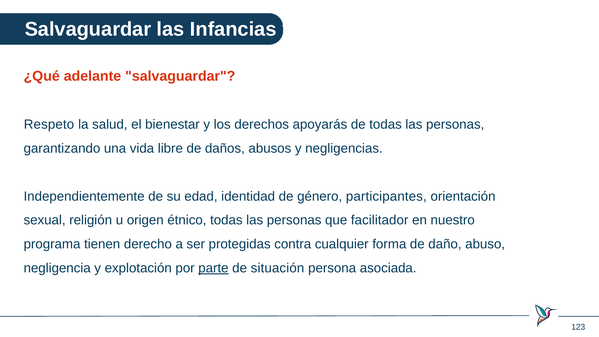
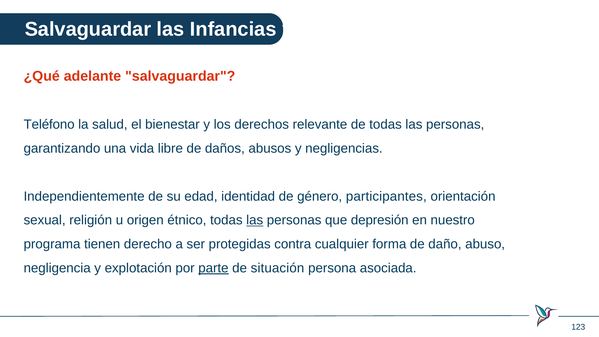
Respeto: Respeto -> Teléfono (49, 124)
apoyarás: apoyarás -> relevante (320, 124)
las underline: none -> present (255, 220)
facilitador: facilitador -> depresión (380, 220)
